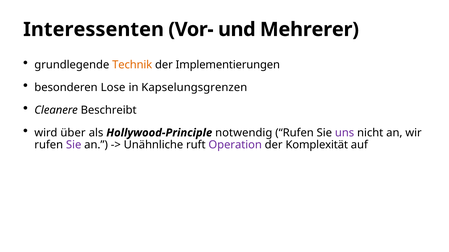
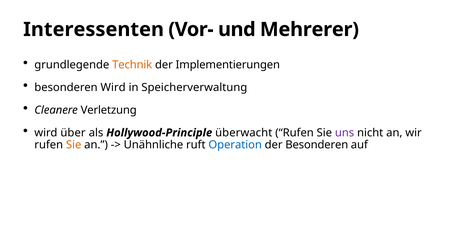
besonderen Lose: Lose -> Wird (113, 88)
Kapselungsgrenzen: Kapselungsgrenzen -> Speicherverwaltung (194, 88)
Beschreibt: Beschreibt -> Verletzung (109, 110)
notwendig: notwendig -> überwacht (244, 133)
Sie colour: purple -> orange (74, 145)
Operation colour: purple -> blue (235, 145)
der Komplexität: Komplexität -> Besonderen (317, 145)
